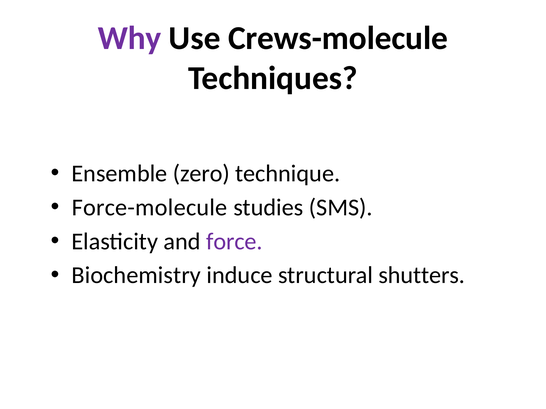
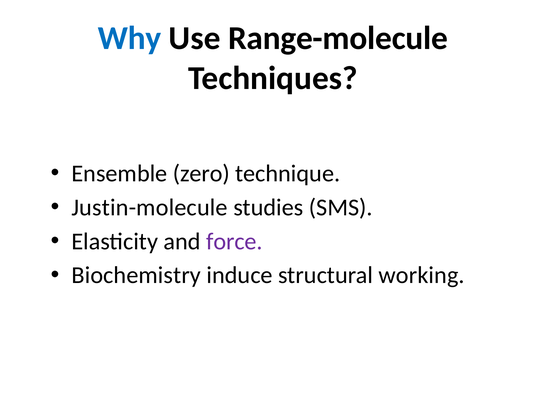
Why colour: purple -> blue (130, 38)
Crews-molecule: Crews-molecule -> Range-molecule (338, 38)
Force-molecule: Force-molecule -> Justin-molecule (150, 208)
shutters: shutters -> working (422, 276)
